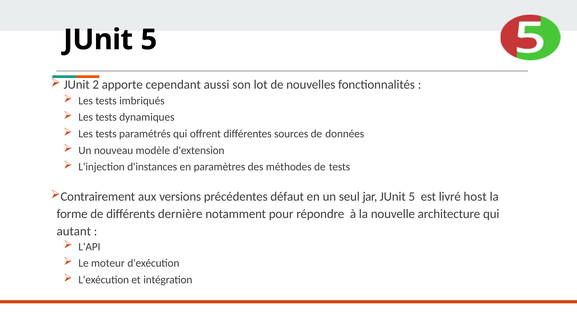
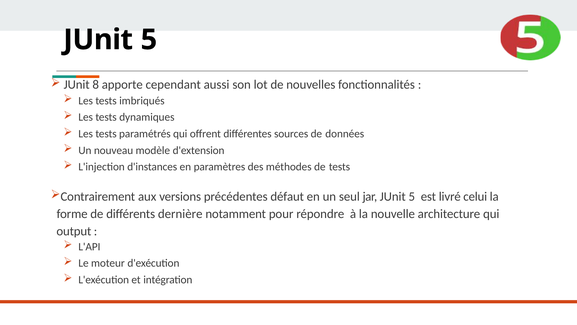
2: 2 -> 8 (96, 85)
host: host -> celui (475, 196)
autant: autant -> output (74, 231)
